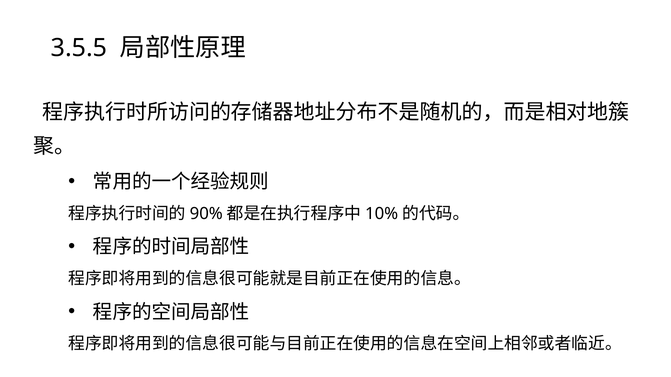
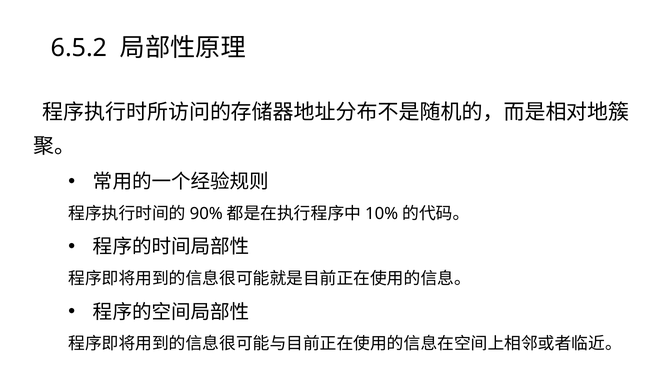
3.5.5: 3.5.5 -> 6.5.2 (79, 48)
